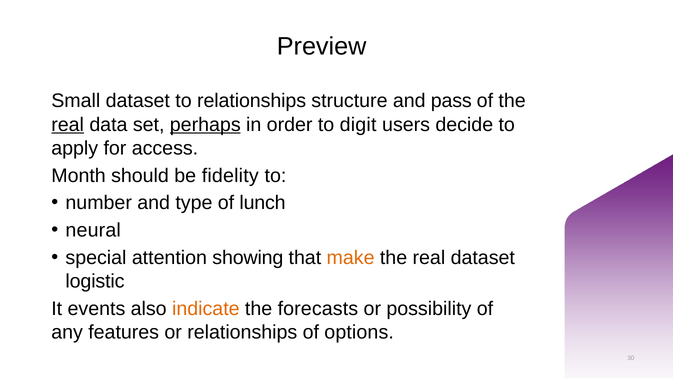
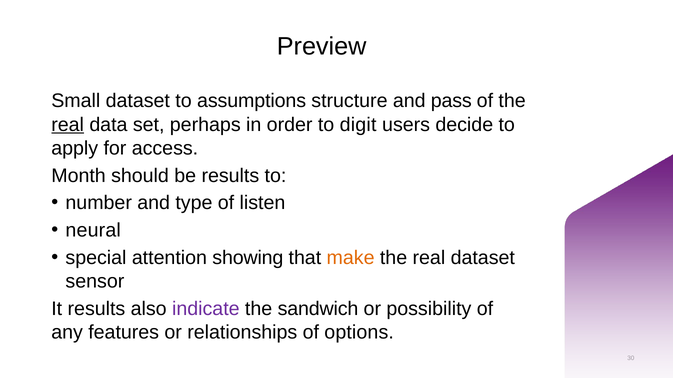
to relationships: relationships -> assumptions (252, 101)
perhaps underline: present -> none (205, 125)
be fidelity: fidelity -> results (230, 176)
lunch: lunch -> listen (262, 203)
logistic: logistic -> sensor (95, 282)
It events: events -> results (96, 309)
indicate colour: orange -> purple (206, 309)
forecasts: forecasts -> sandwich (318, 309)
